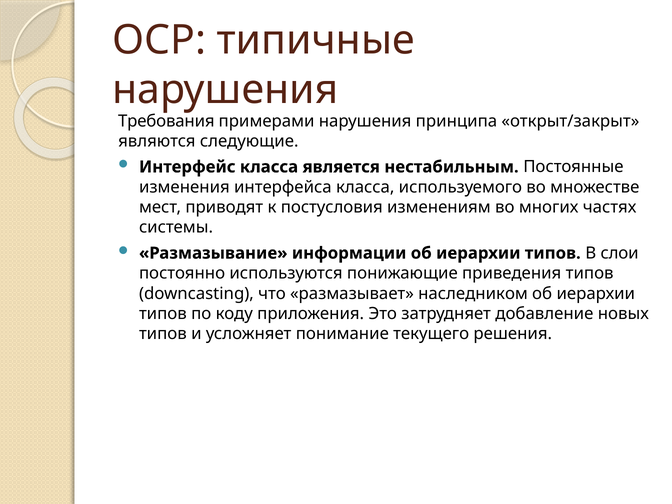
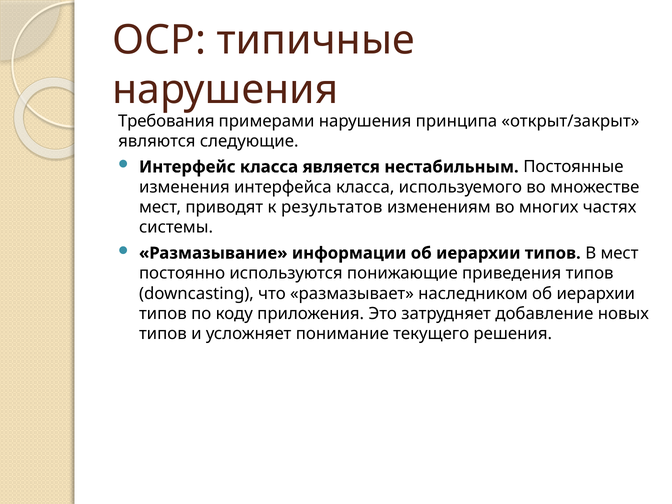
постусловия: постусловия -> результатов (332, 207)
В слои: слои -> мест (620, 253)
